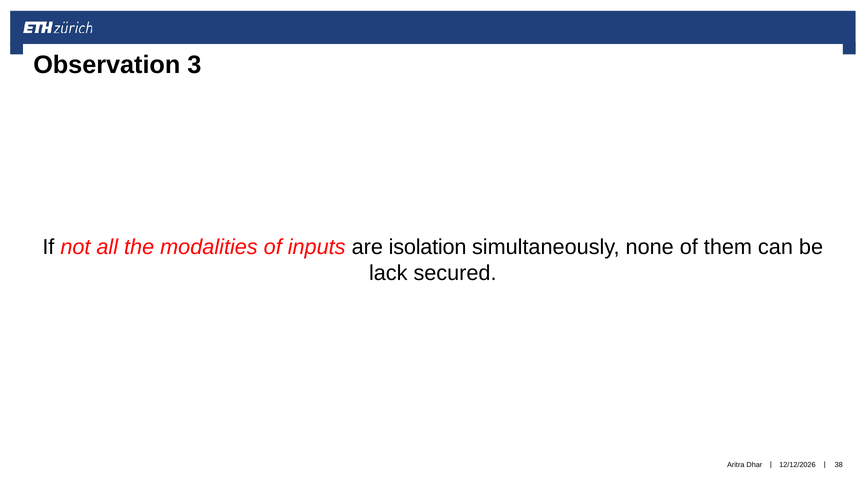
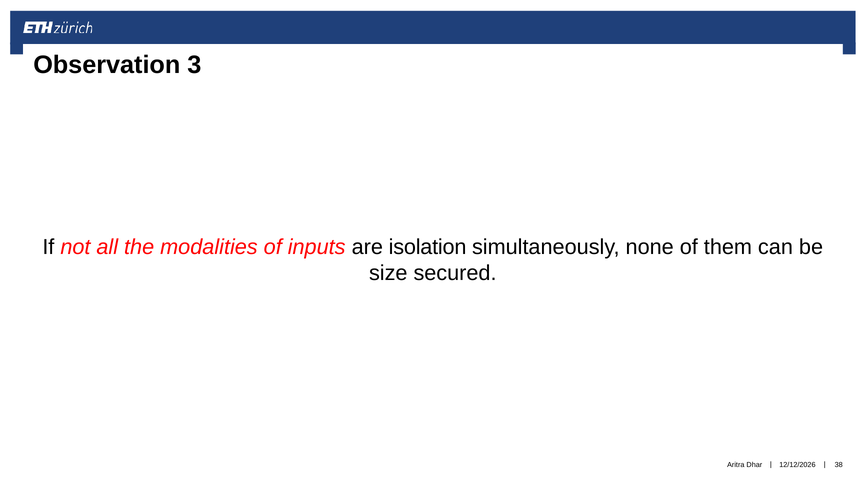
lack: lack -> size (388, 273)
